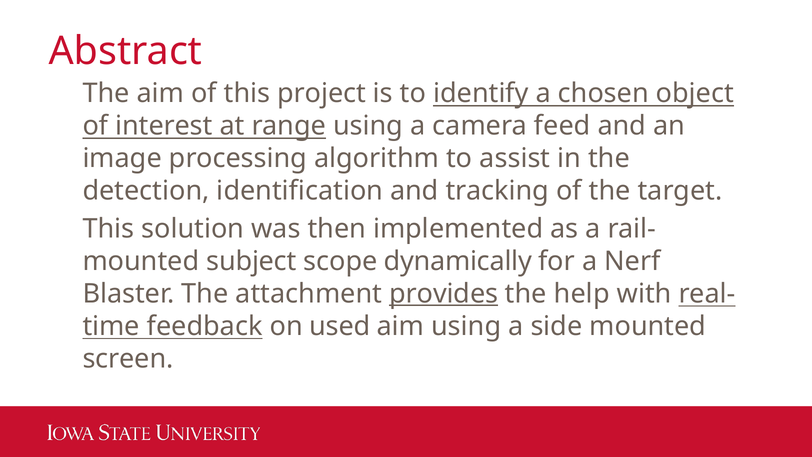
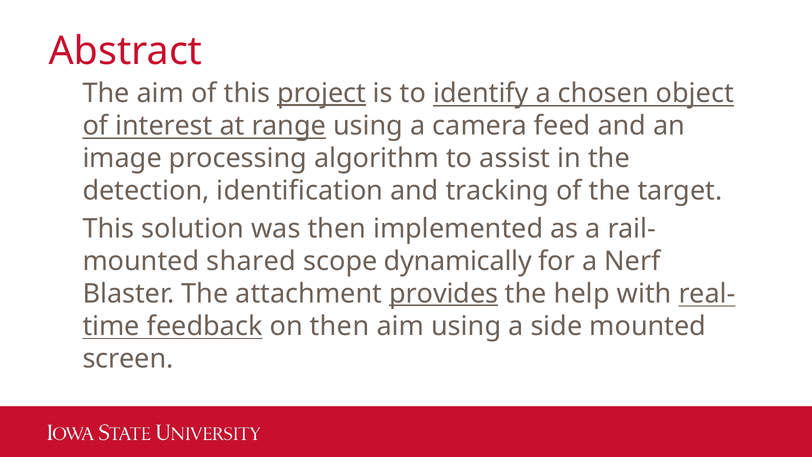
project underline: none -> present (322, 93)
subject: subject -> shared (251, 261)
on used: used -> then (340, 326)
